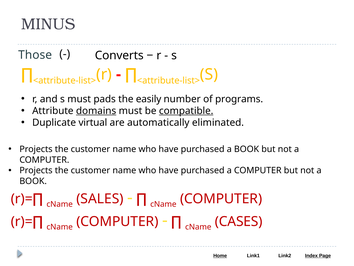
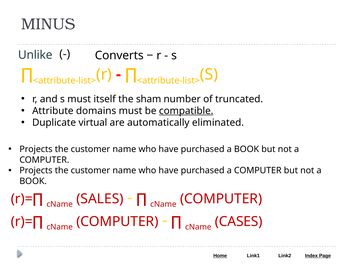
Those: Those -> Unlike (35, 55)
pads: pads -> itself (105, 99)
easily: easily -> sham (149, 99)
programs: programs -> truncated (239, 99)
domains underline: present -> none (96, 111)
